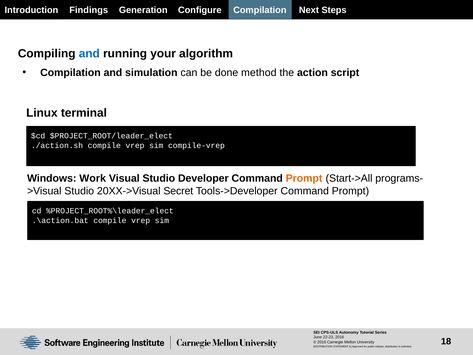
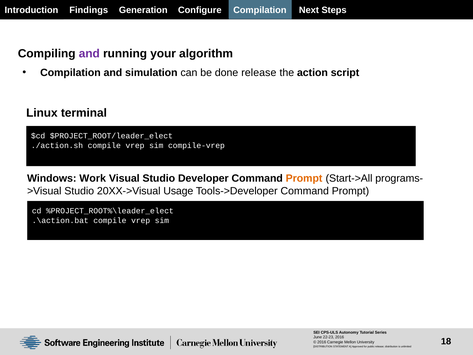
and colour: blue -> purple (89, 54)
done method: method -> release (259, 73)
Secret: Secret -> Usage (178, 191)
